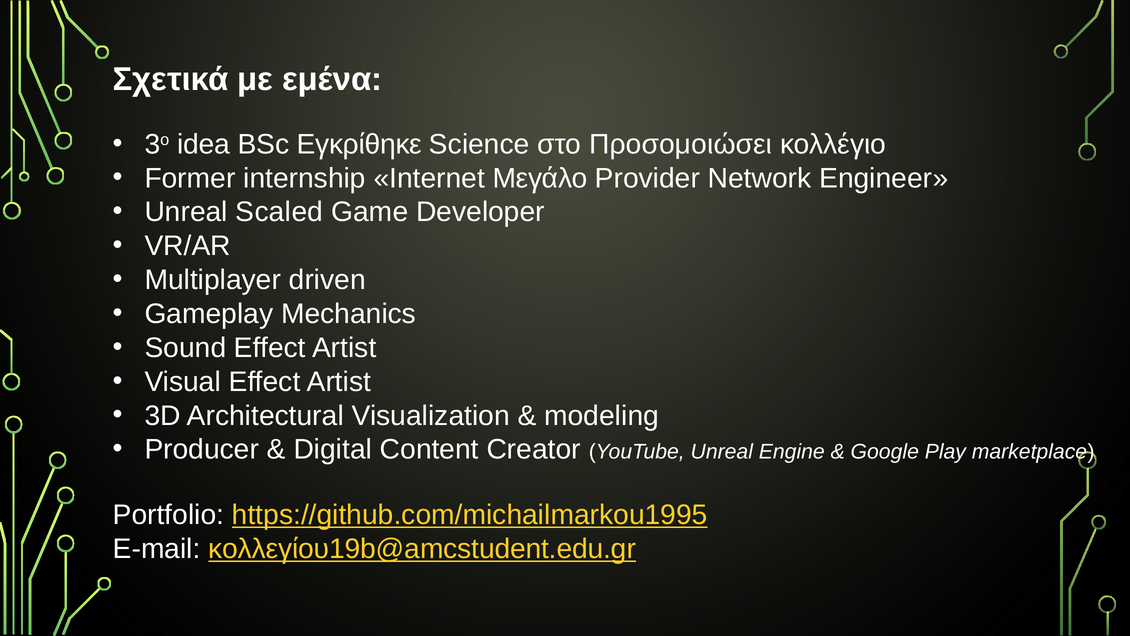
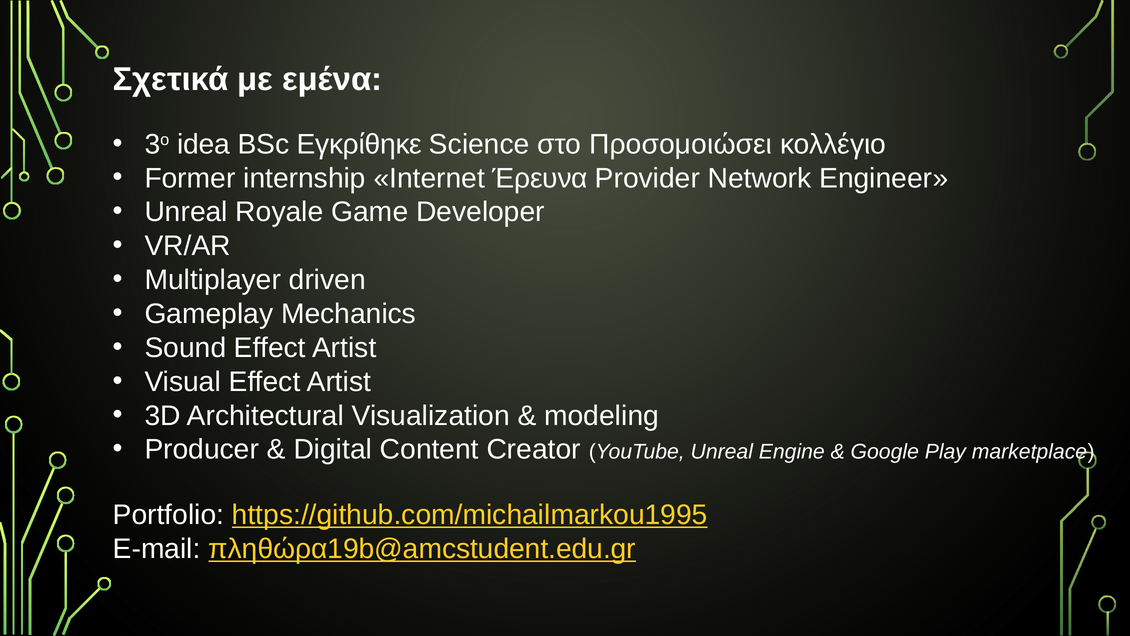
Μεγάλο: Μεγάλο -> Έρευνα (540, 178)
Scaled: Scaled -> Royale (279, 212)
κολλεγίου19b@amcstudent.edu.gr: κολλεγίου19b@amcstudent.edu.gr -> πληθώρα19b@amcstudent.edu.gr (422, 548)
